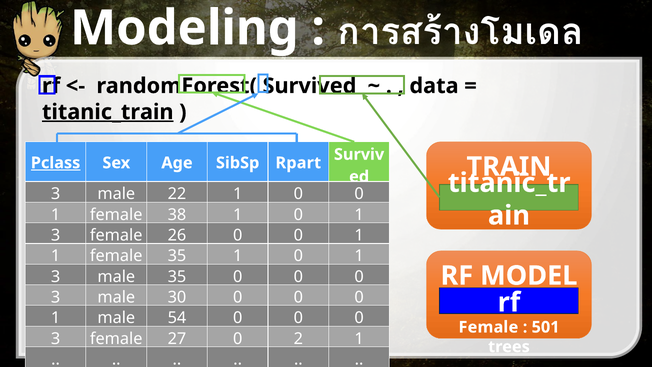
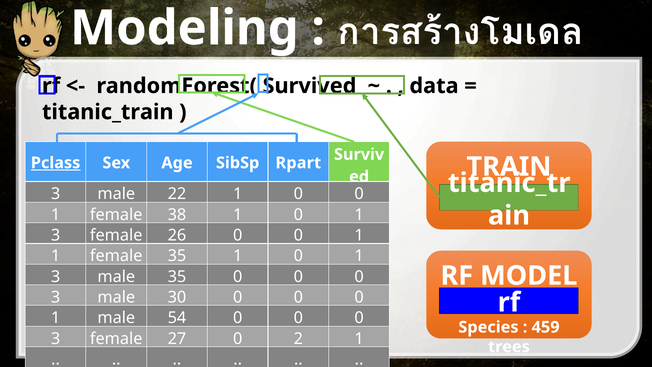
titanic_train underline: present -> none (108, 112)
Female: Female -> Species (488, 327)
501: 501 -> 459 (546, 327)
